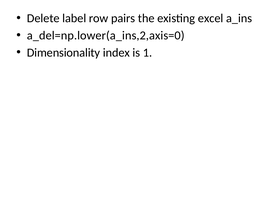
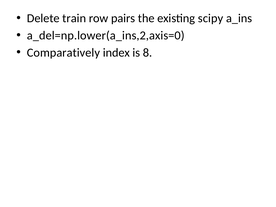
label: label -> train (74, 18)
excel: excel -> scipy (211, 18)
Dimensionality: Dimensionality -> Comparatively (63, 53)
1: 1 -> 8 (148, 53)
